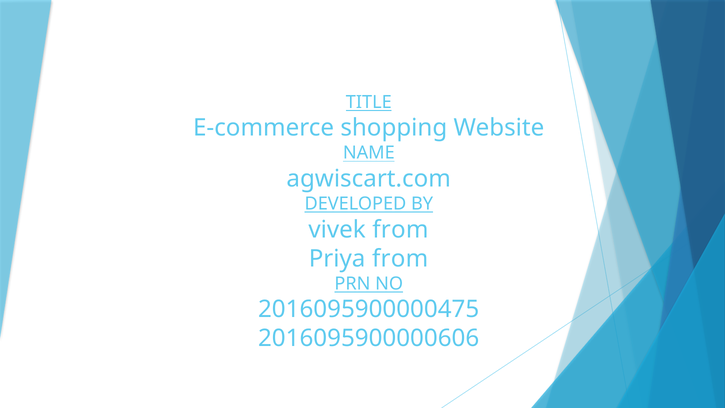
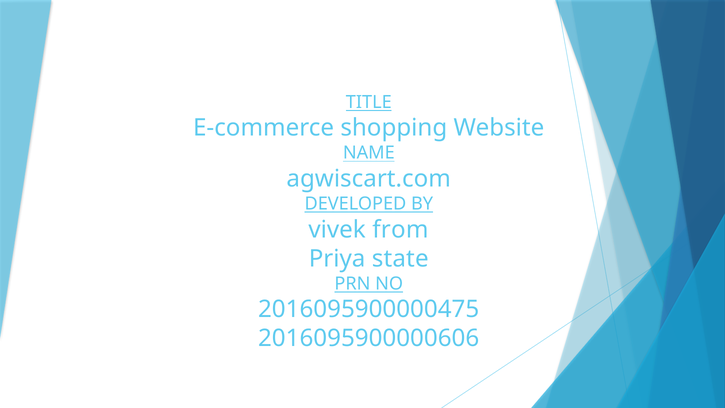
Priya from: from -> state (400, 259)
